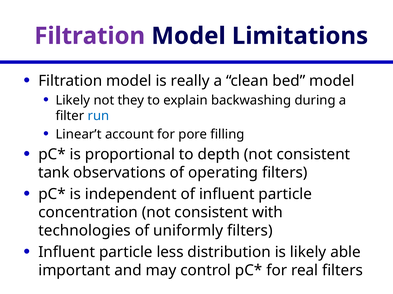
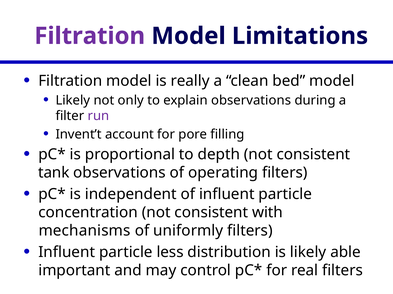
they: they -> only (131, 100)
explain backwashing: backwashing -> observations (251, 100)
run colour: blue -> purple (98, 116)
Linear’t: Linear’t -> Invent’t (79, 135)
technologies: technologies -> mechanisms (85, 231)
